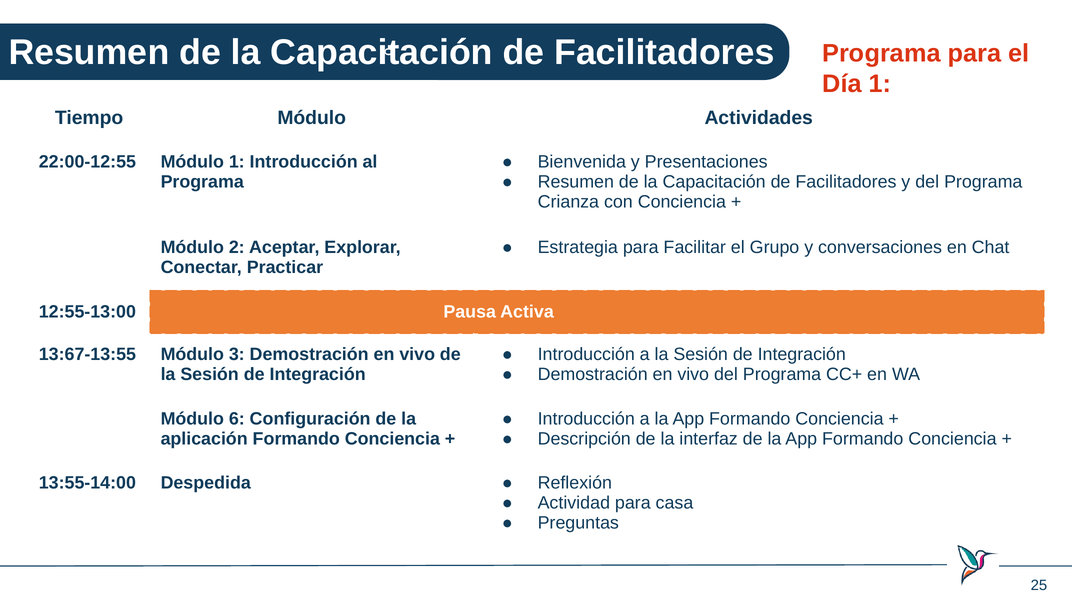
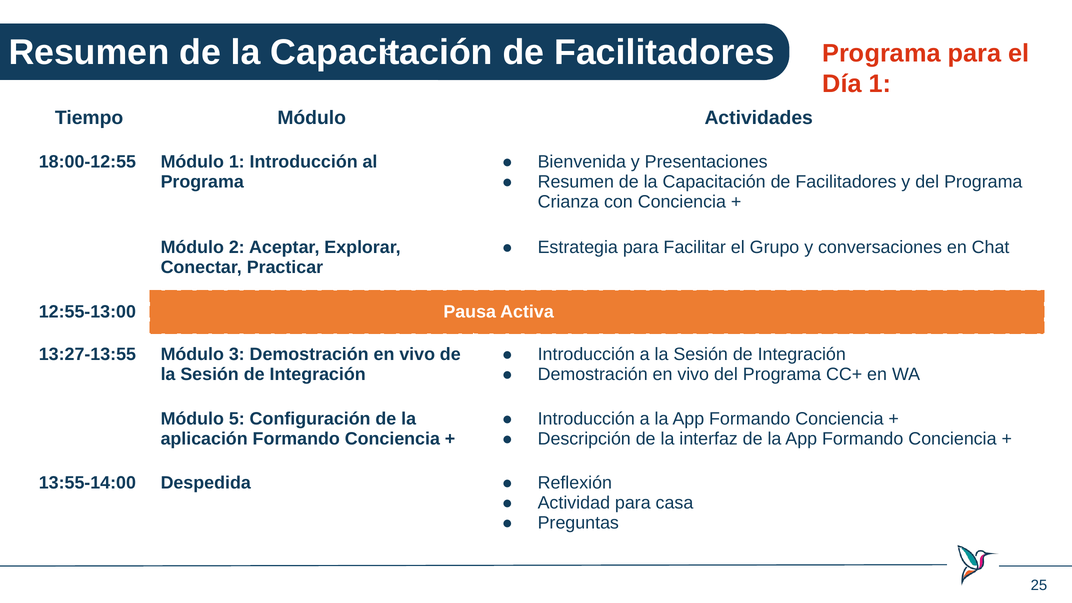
22:00-12:55: 22:00-12:55 -> 18:00-12:55 (87, 162)
13:67-13:55: 13:67-13:55 -> 13:27-13:55 (87, 355)
6: 6 -> 5 (237, 419)
